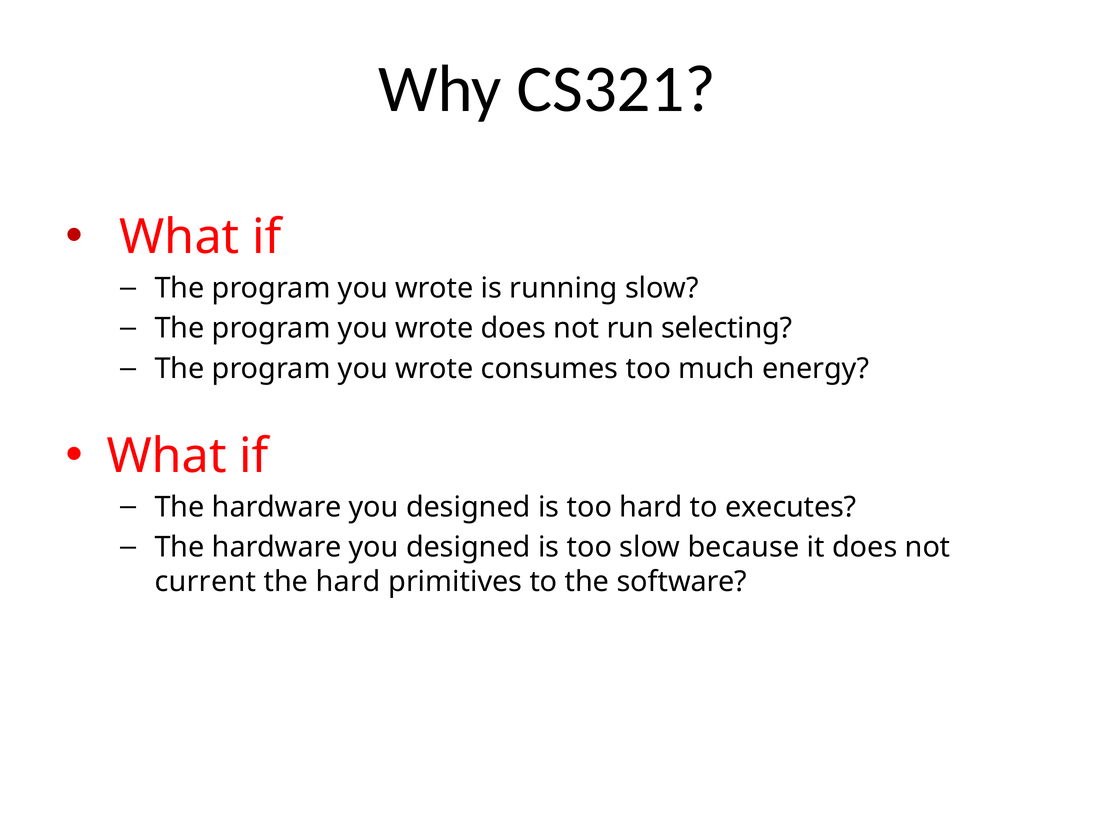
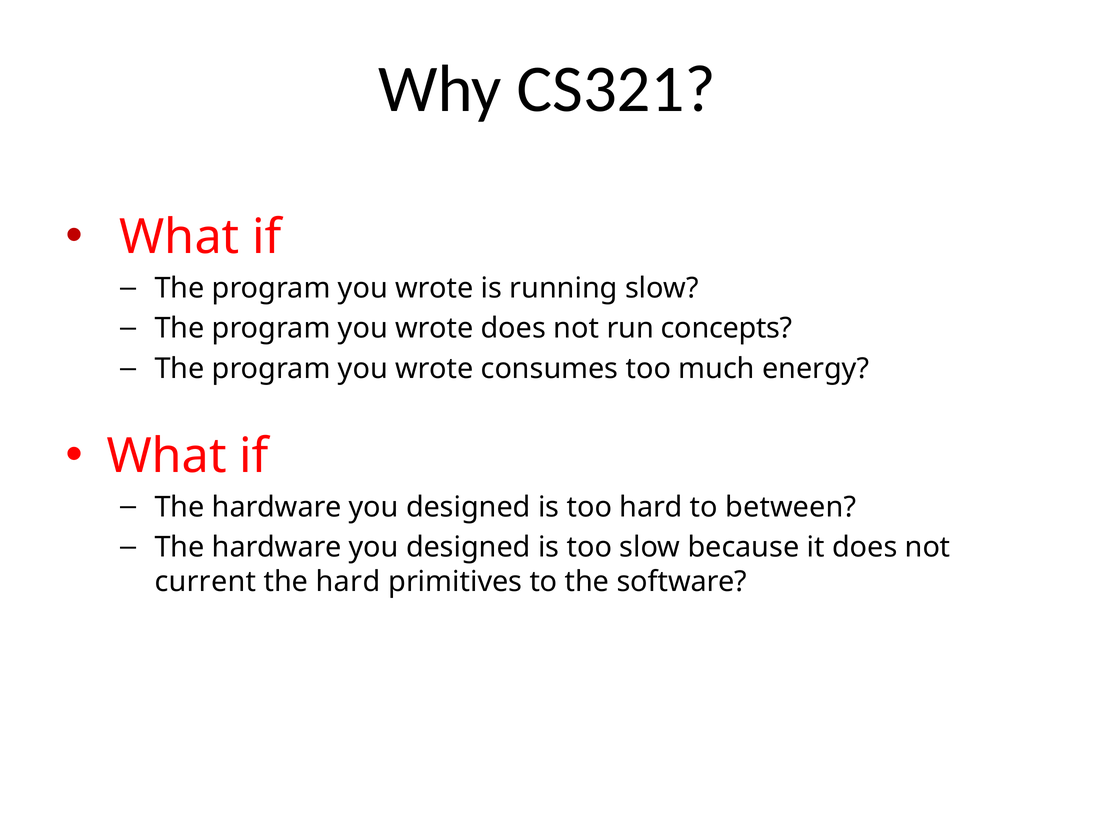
selecting: selecting -> concepts (727, 329)
executes: executes -> between (791, 507)
